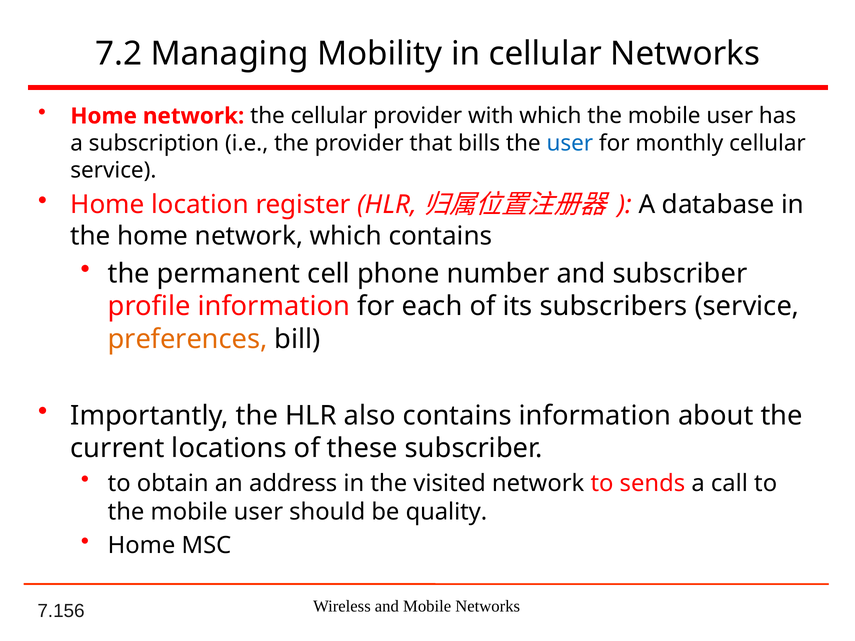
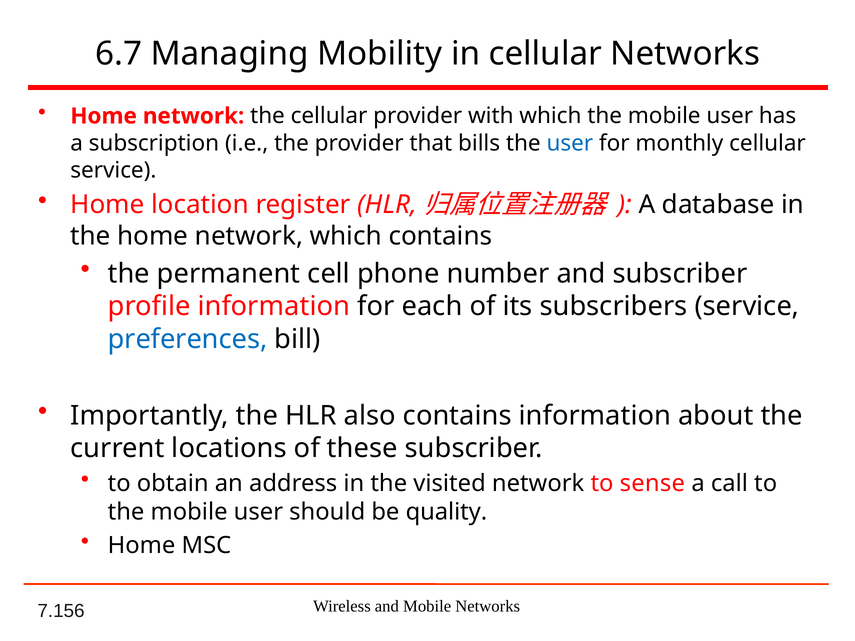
7.2: 7.2 -> 6.7 (119, 54)
preferences colour: orange -> blue (188, 339)
sends: sends -> sense (652, 484)
